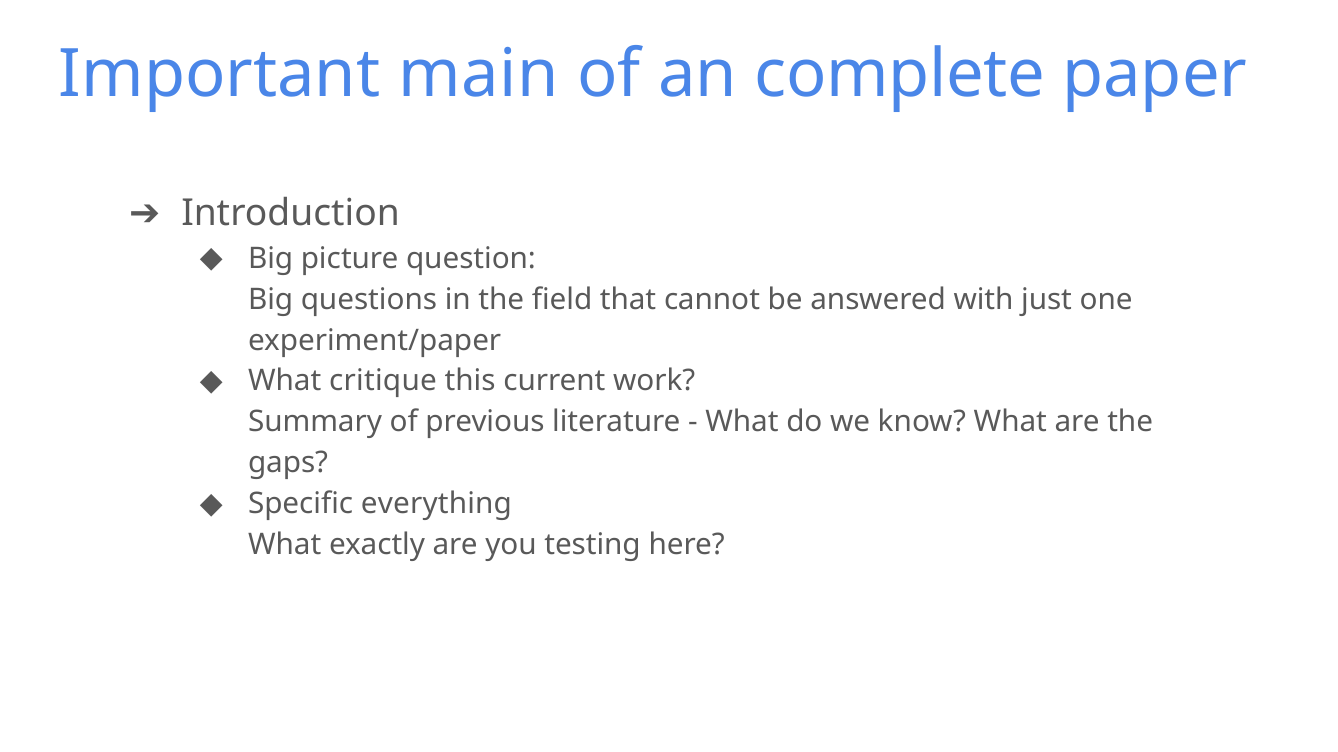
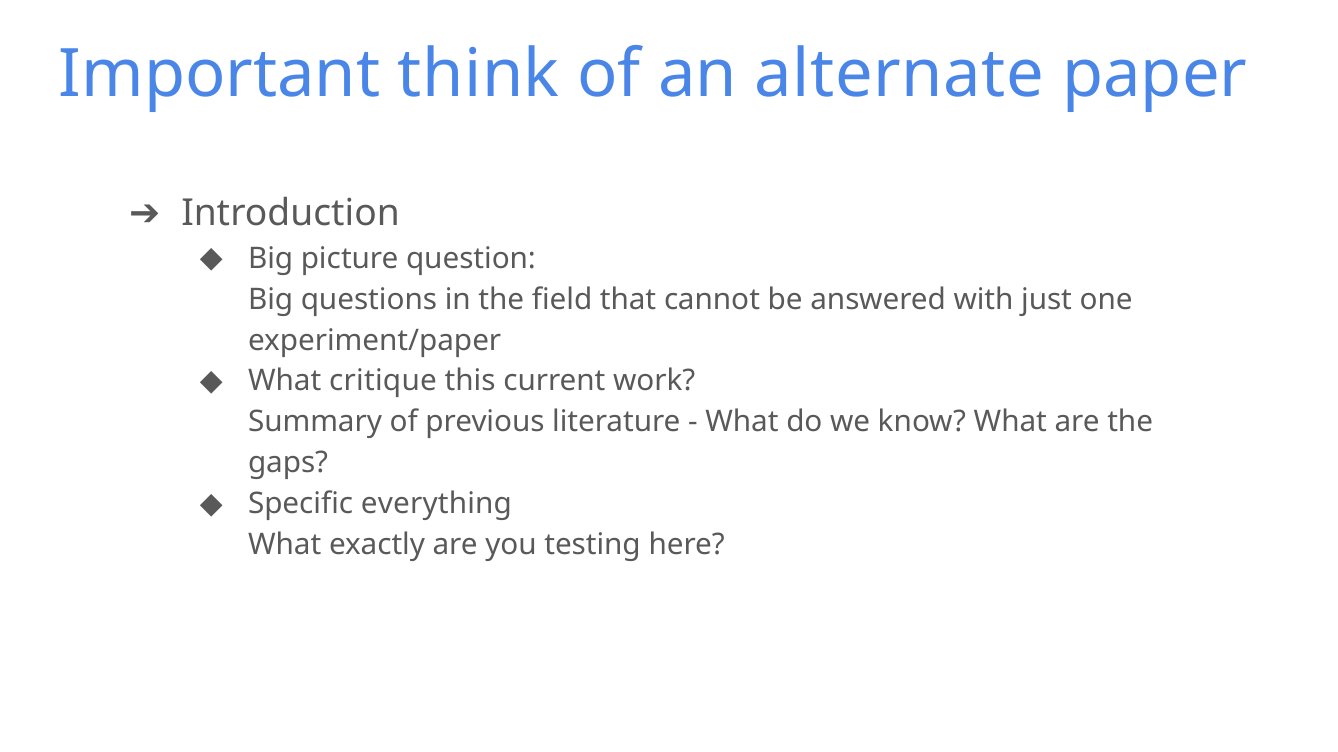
main: main -> think (479, 74)
complete: complete -> alternate (899, 74)
